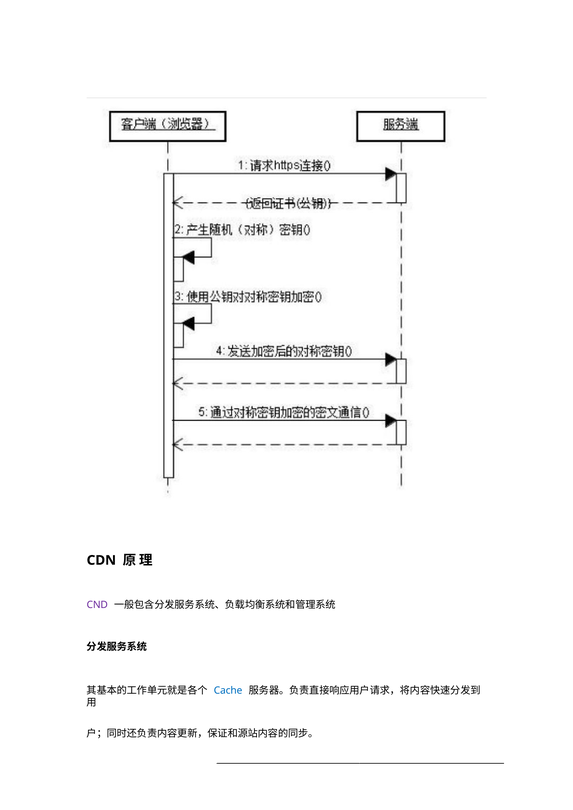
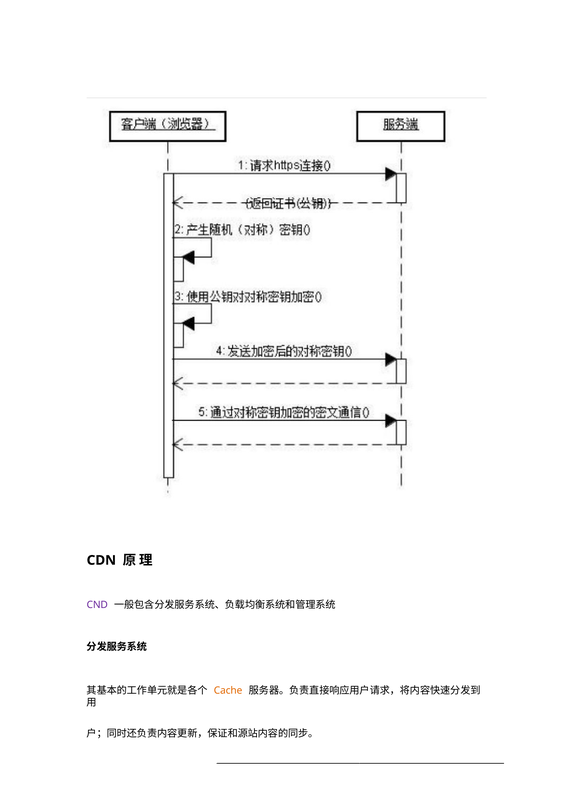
Cache colour: blue -> orange (228, 691)
